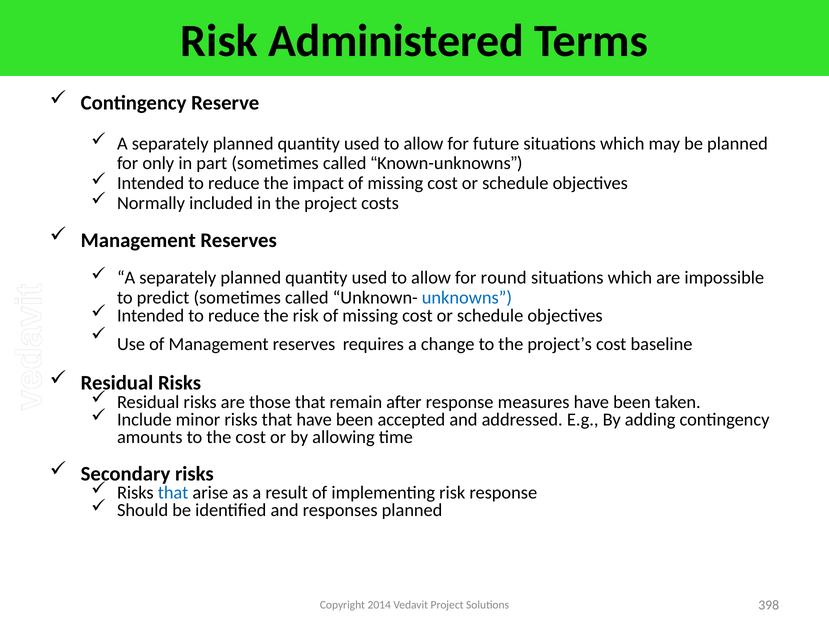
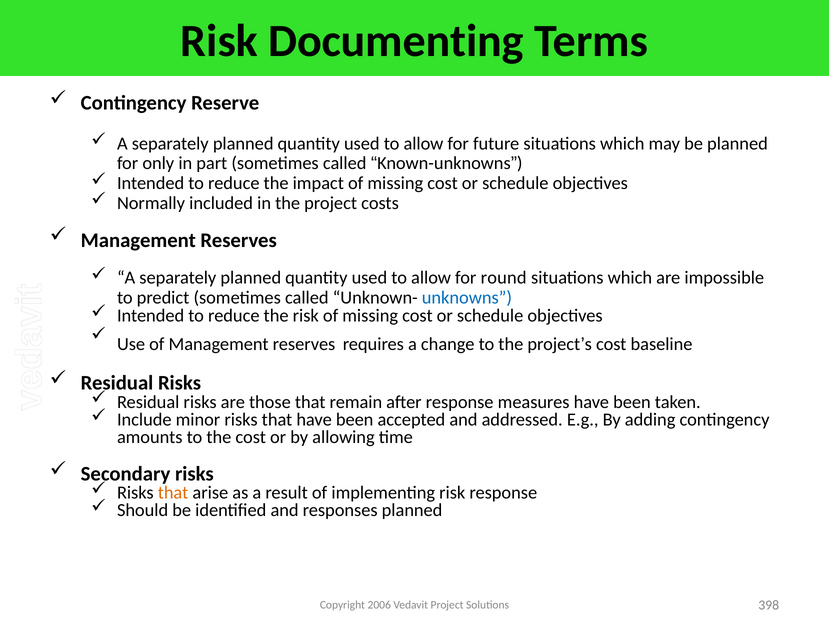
Administered: Administered -> Documenting (396, 41)
that colour: blue -> orange (173, 492)
2014: 2014 -> 2006 (379, 605)
